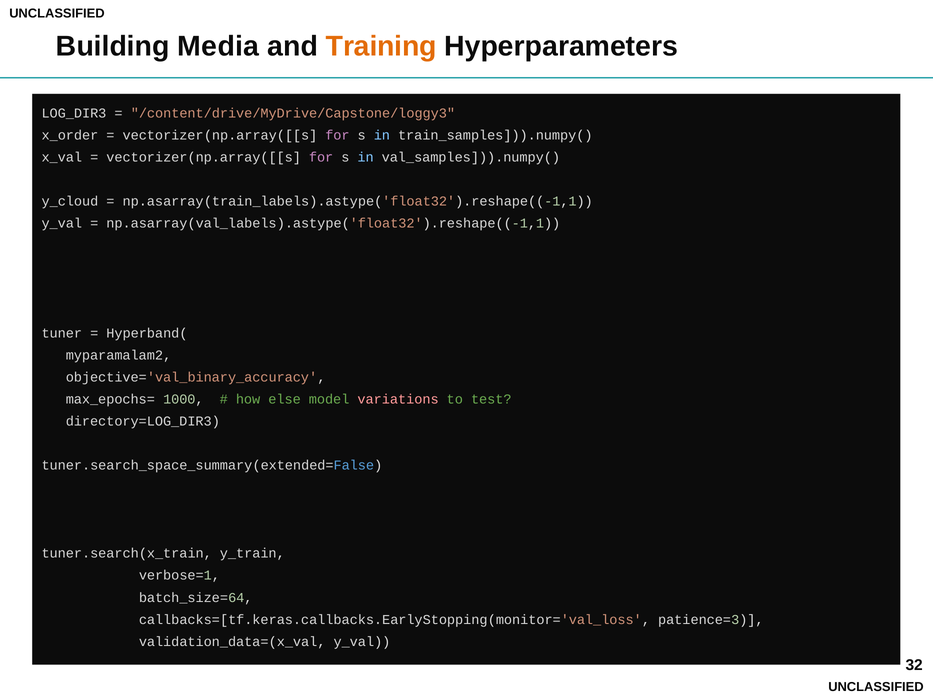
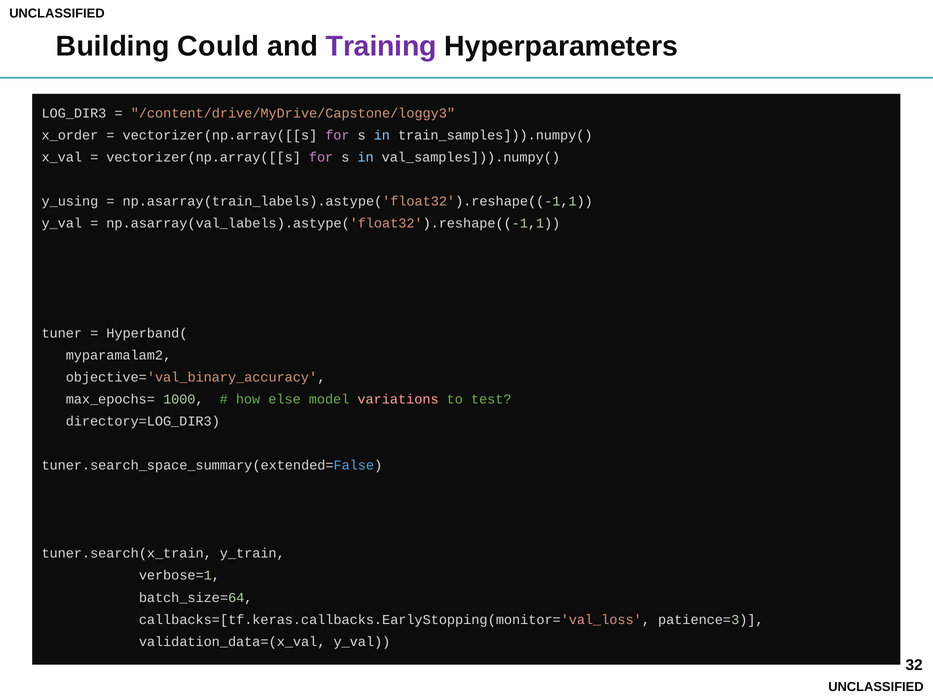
Media: Media -> Could (218, 46)
Training colour: orange -> purple (381, 46)
y_cloud: y_cloud -> y_using (70, 201)
